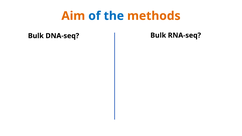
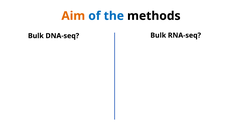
methods colour: orange -> black (154, 16)
